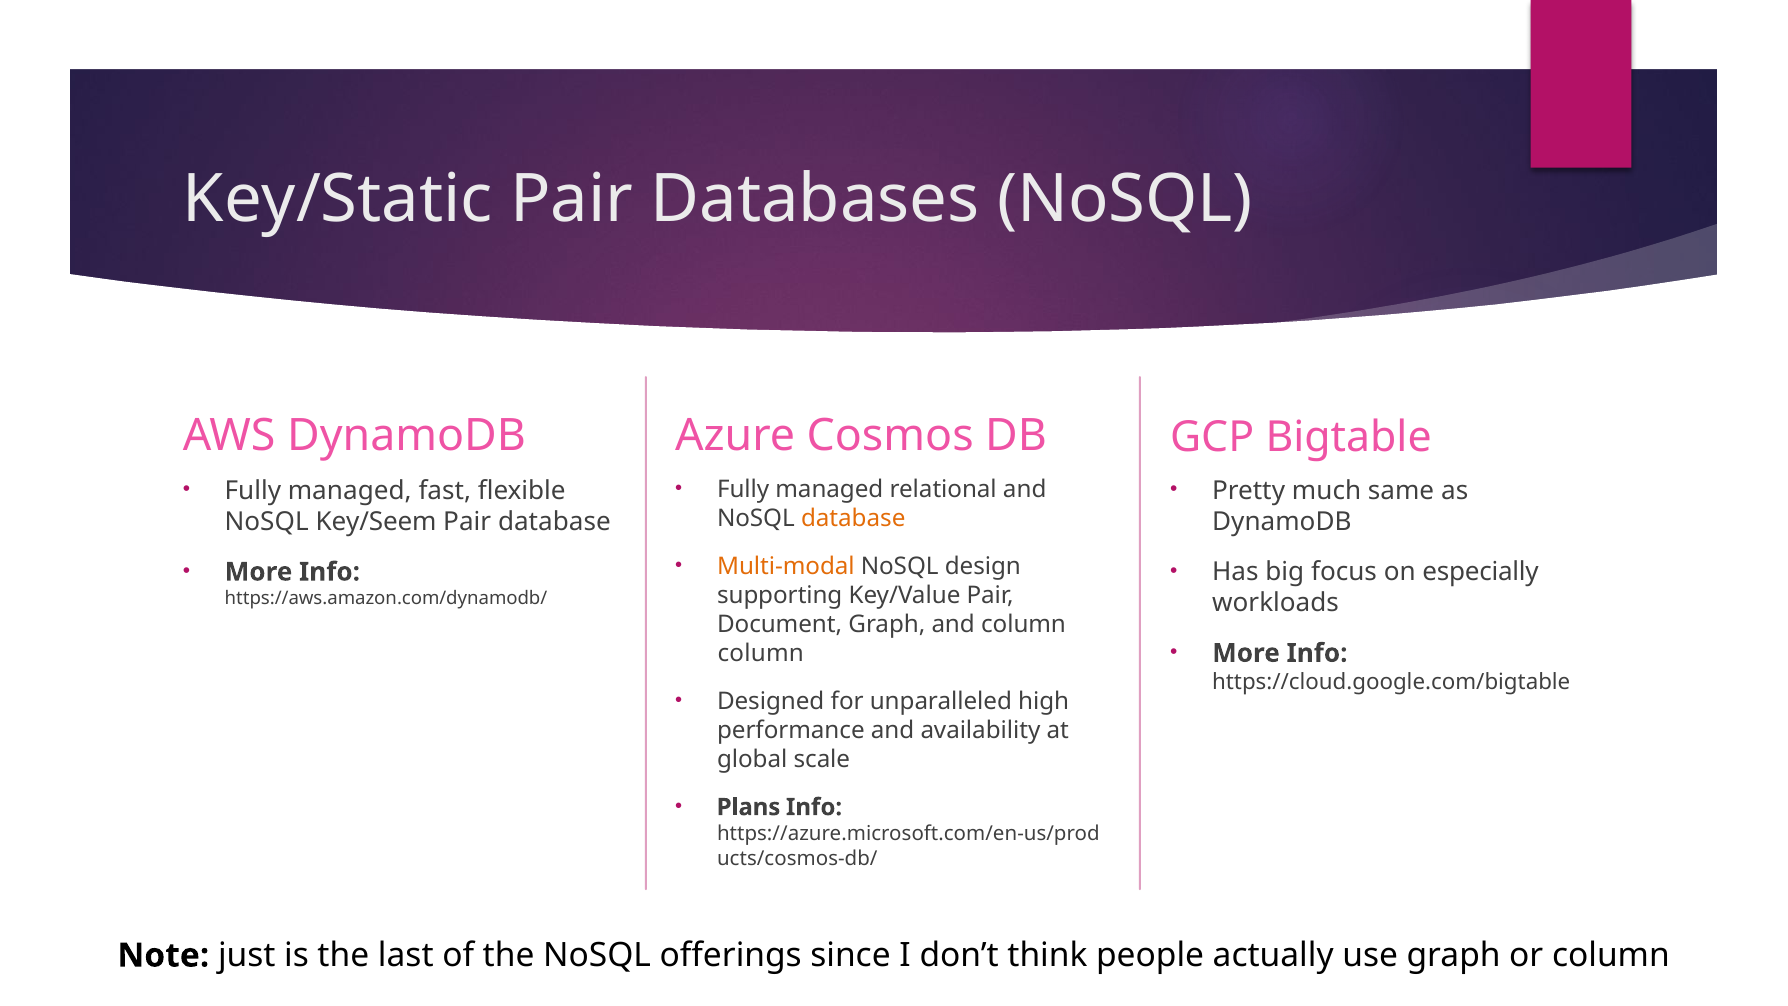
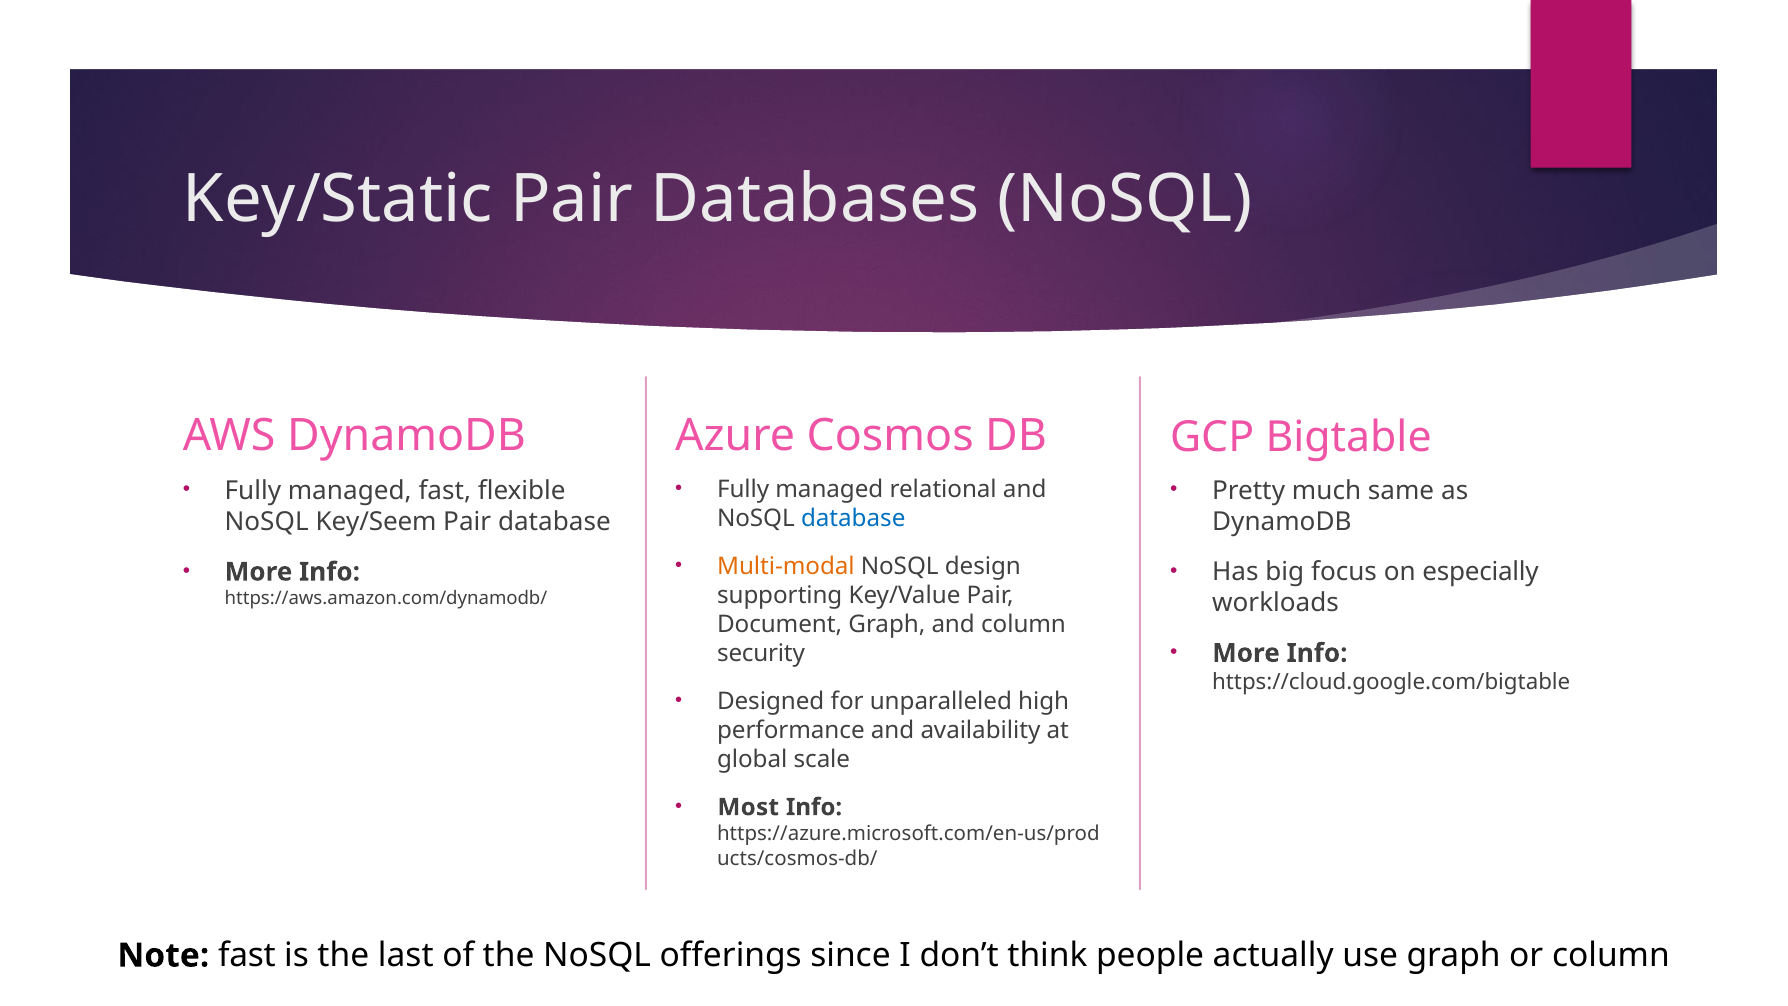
database colour: orange -> blue (853, 518)
column: column -> security (761, 653)
Plans: Plans -> Most (748, 807)
Note just: just -> fast (247, 955)
